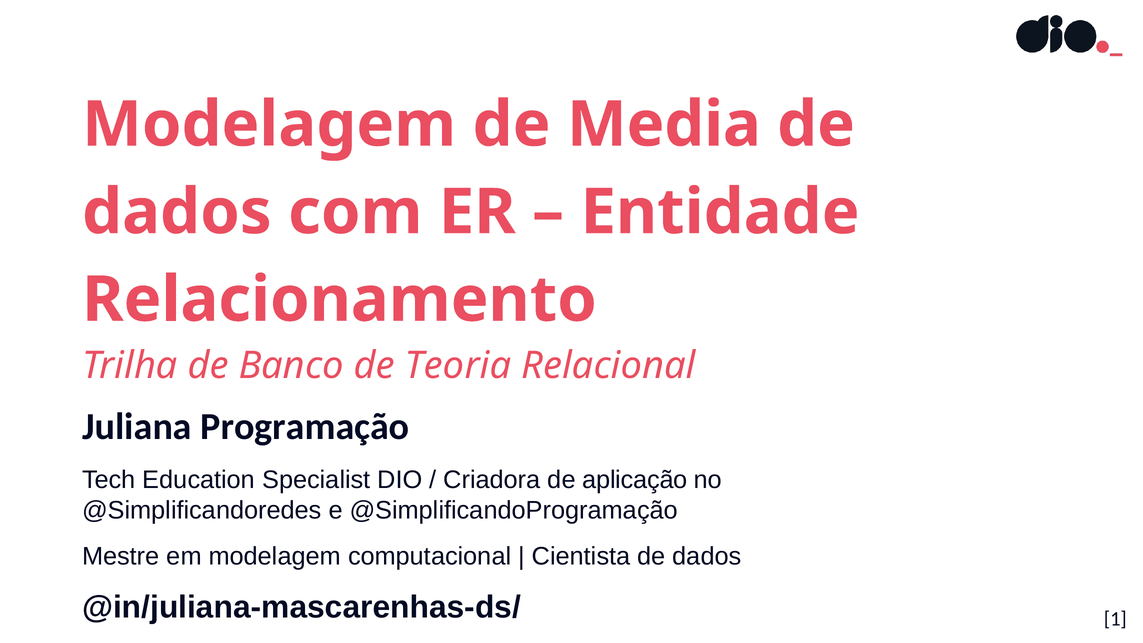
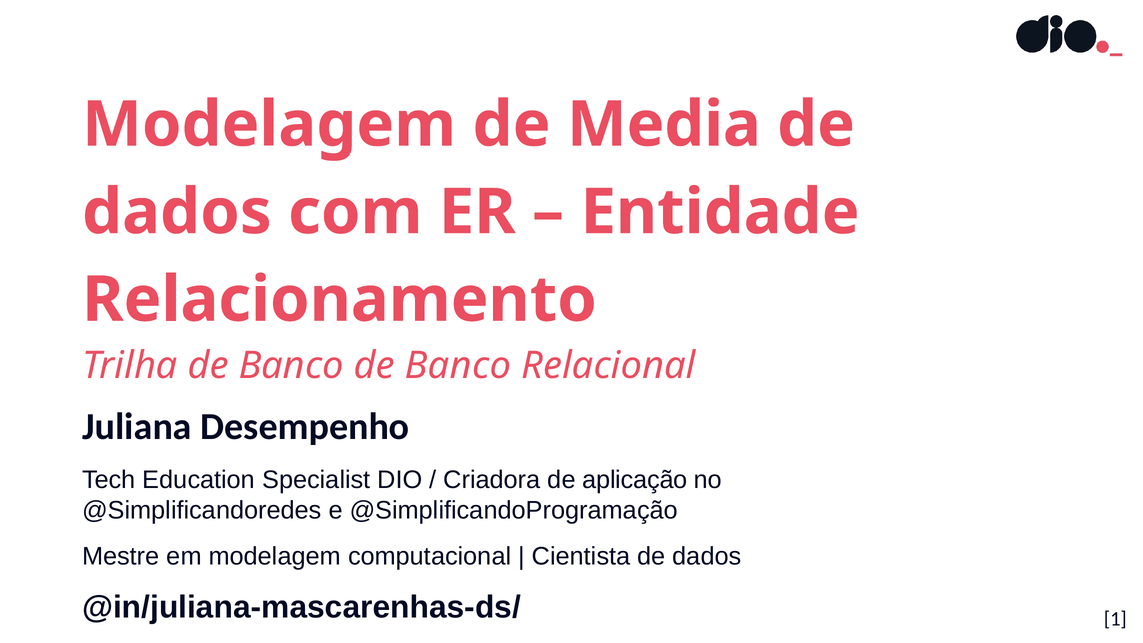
Banco de Teoria: Teoria -> Banco (458, 366)
Programação: Programação -> Desempenho (305, 427)
